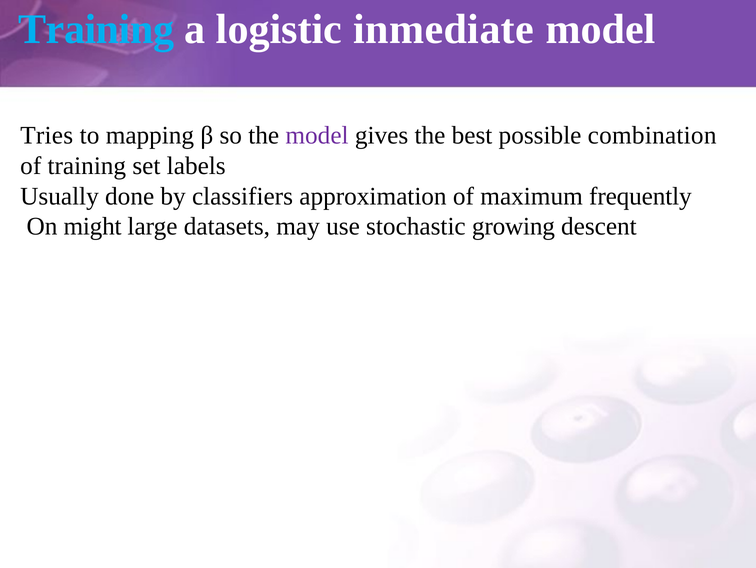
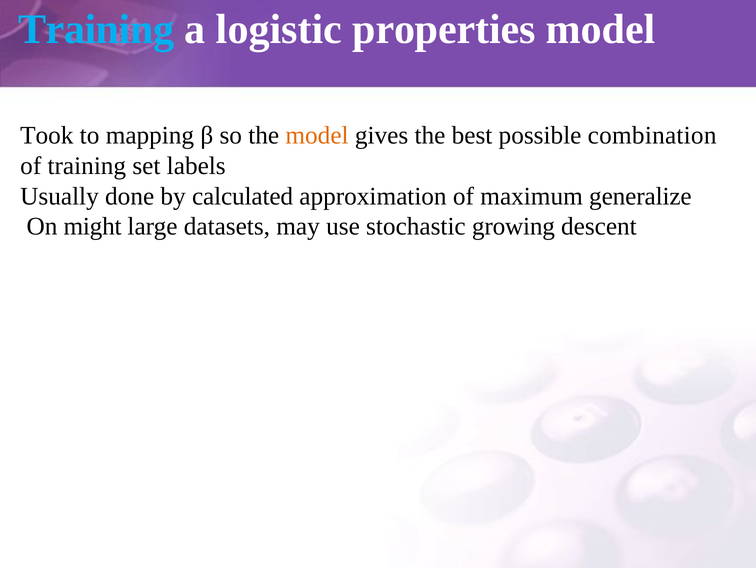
inmediate: inmediate -> properties (444, 29)
Tries: Tries -> Took (47, 135)
model colour: purple -> orange (317, 135)
classifiers: classifiers -> calculated (243, 196)
frequently: frequently -> generalize (640, 196)
